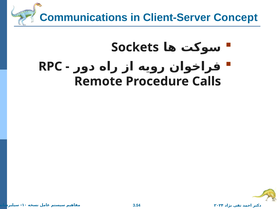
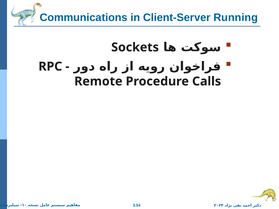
Concept: Concept -> Running (236, 18)
